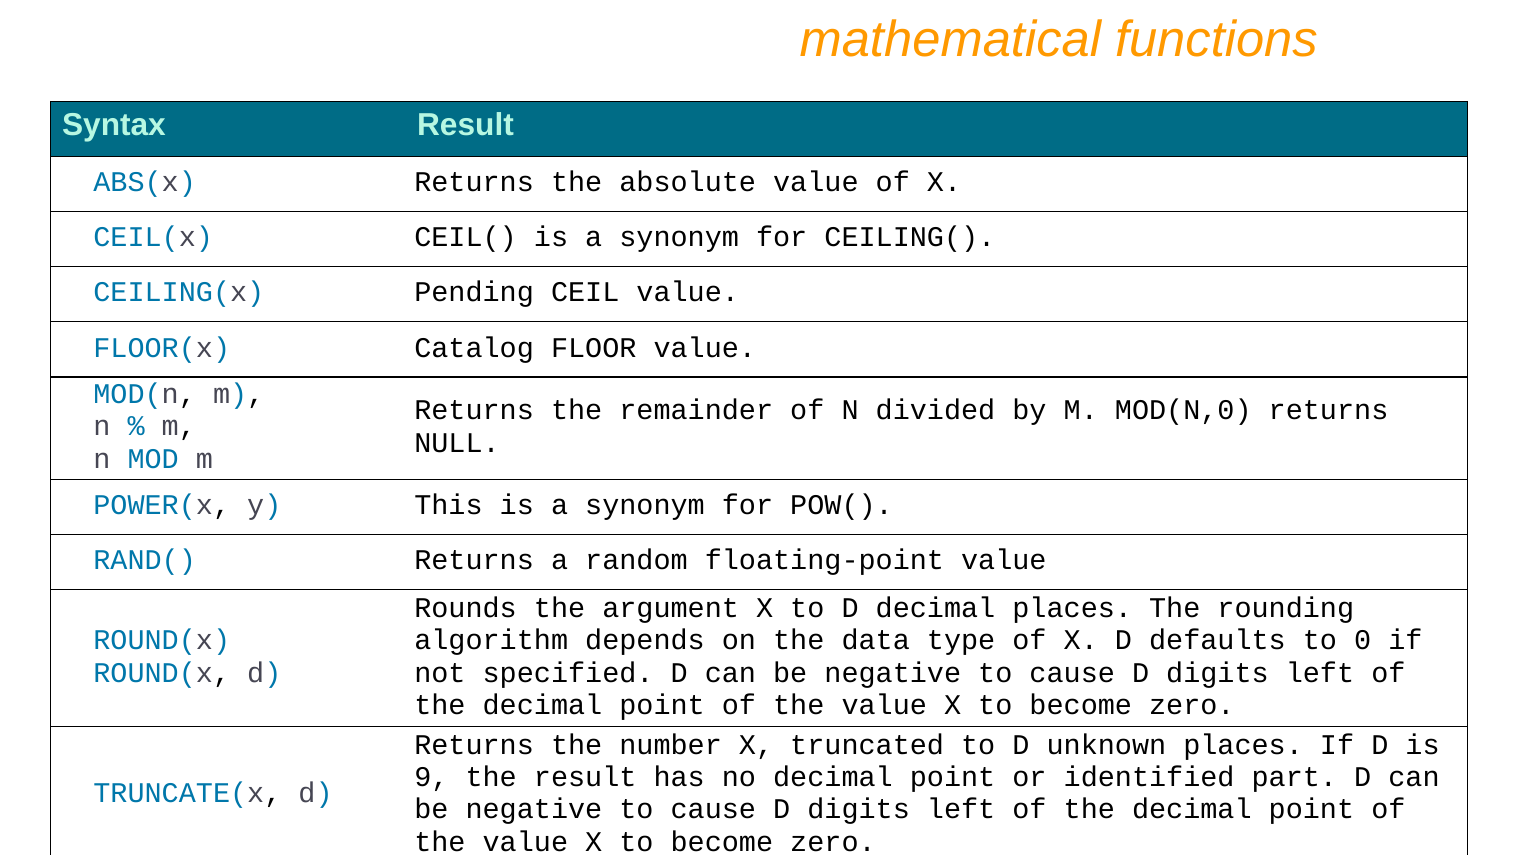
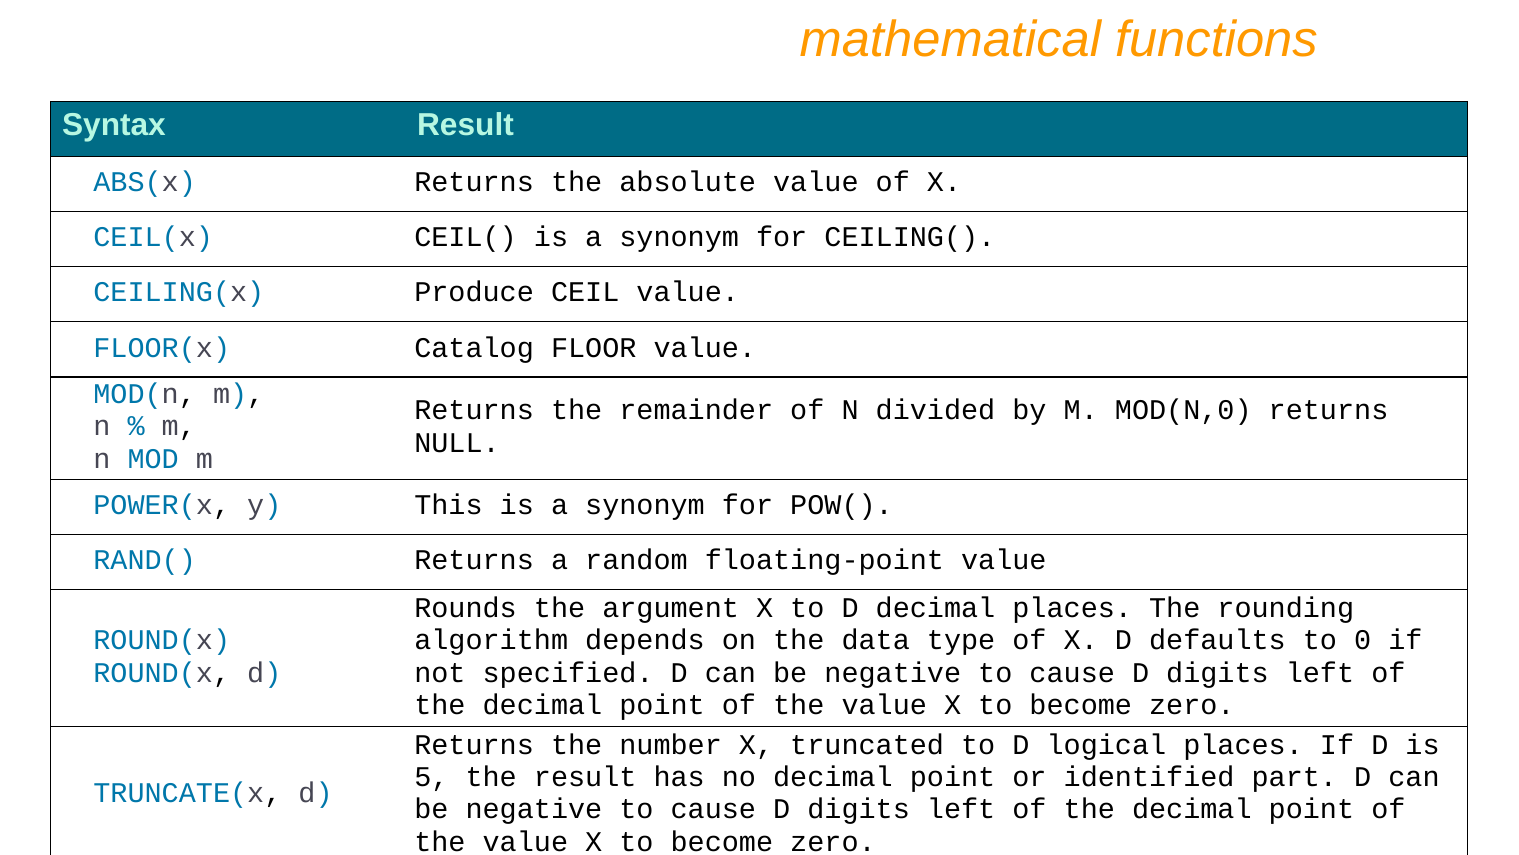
Pending: Pending -> Produce (474, 292)
unknown: unknown -> logical (1106, 744)
9: 9 -> 5 (431, 777)
